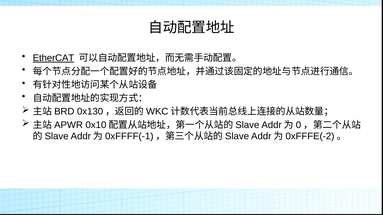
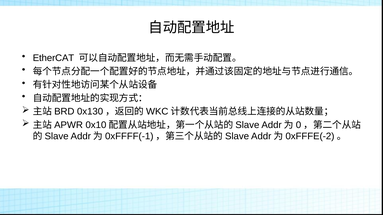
EtherCAT underline: present -> none (53, 58)
